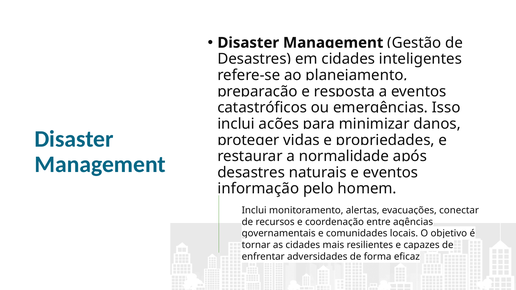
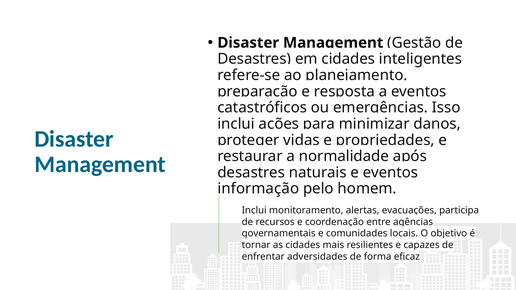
conectar: conectar -> participa (459, 210)
